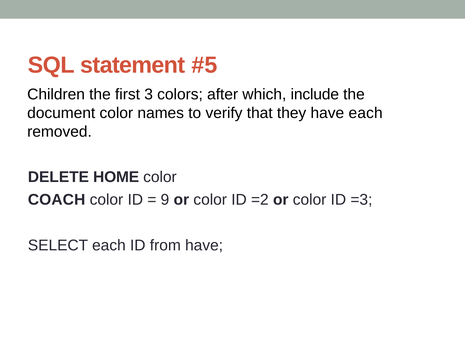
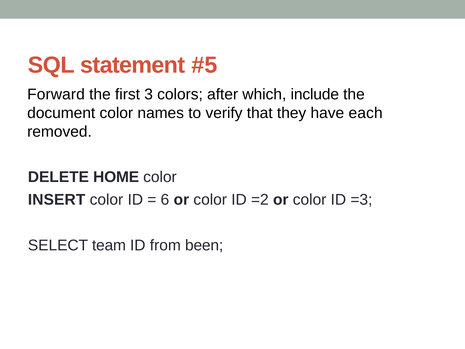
Children: Children -> Forward (56, 94)
COACH: COACH -> INSERT (57, 200)
9: 9 -> 6 (165, 200)
SELECT each: each -> team (109, 245)
from have: have -> been (204, 245)
